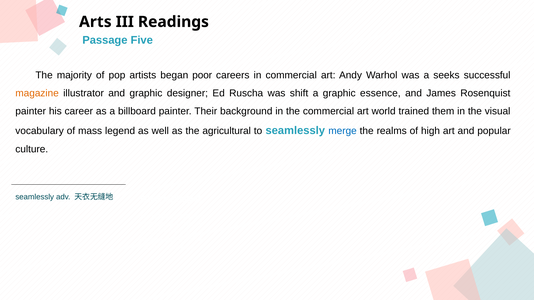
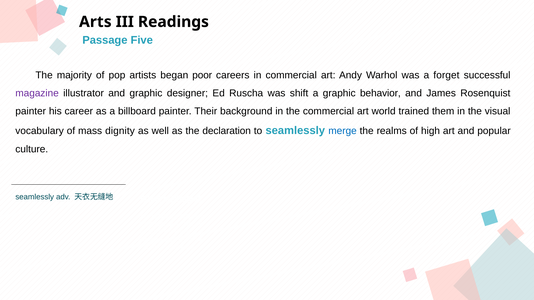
seeks: seeks -> forget (446, 75)
magazine colour: orange -> purple (37, 93)
essence: essence -> behavior (380, 93)
legend: legend -> dignity (120, 131)
agricultural: agricultural -> declaration (227, 131)
